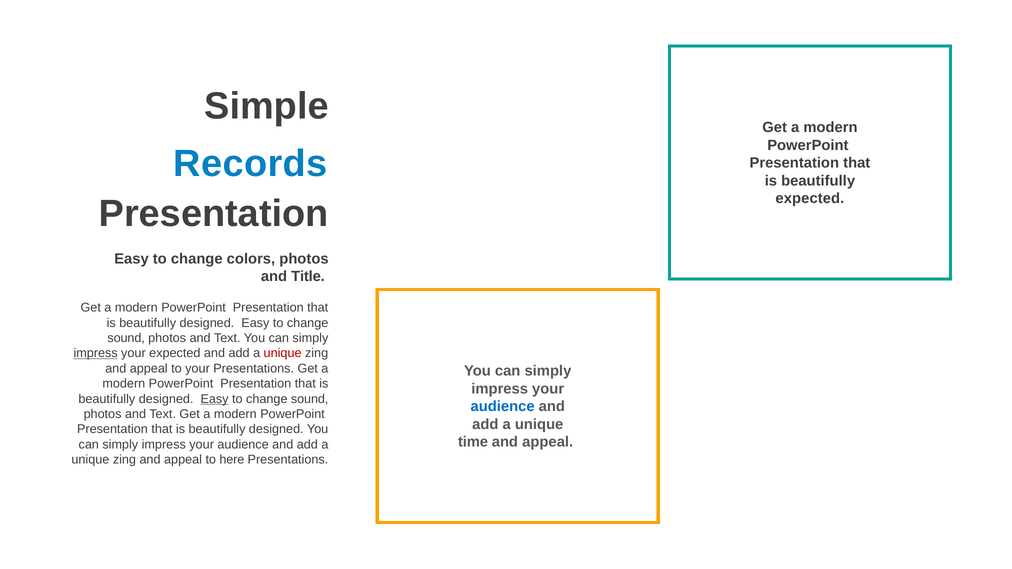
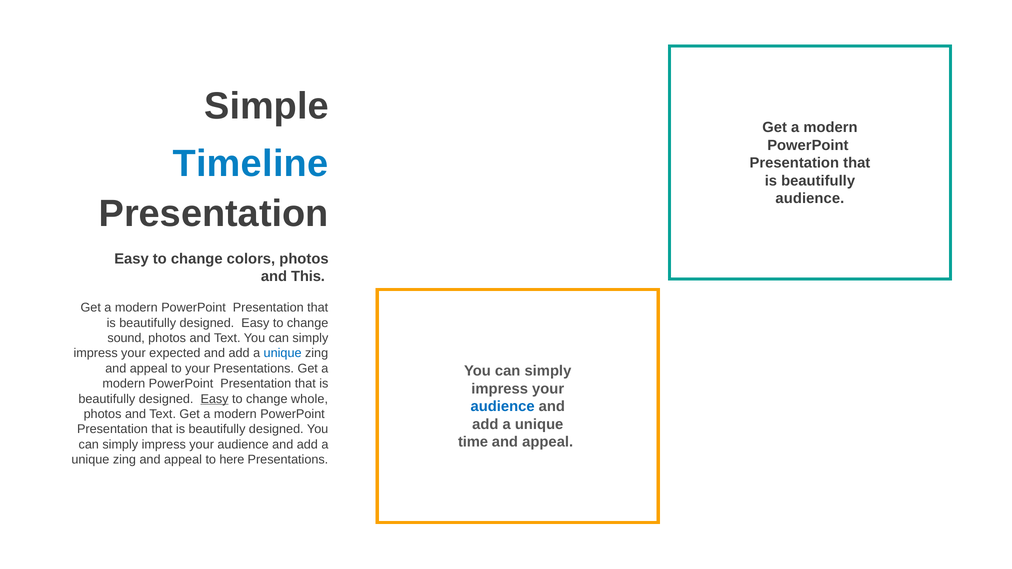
Records: Records -> Timeline (251, 164)
expected: expected -> audience (810, 199)
Title: Title -> This (308, 277)
impress underline: present -> none (96, 353)
unique colour: red -> blue (283, 353)
sound: sound -> whole (310, 399)
